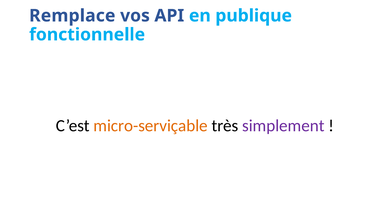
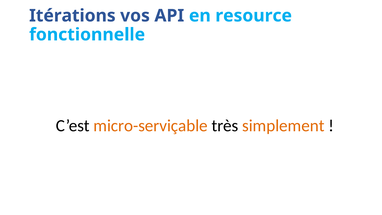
Remplace: Remplace -> Itérations (72, 16)
publique: publique -> resource (254, 16)
simplement colour: purple -> orange (283, 126)
